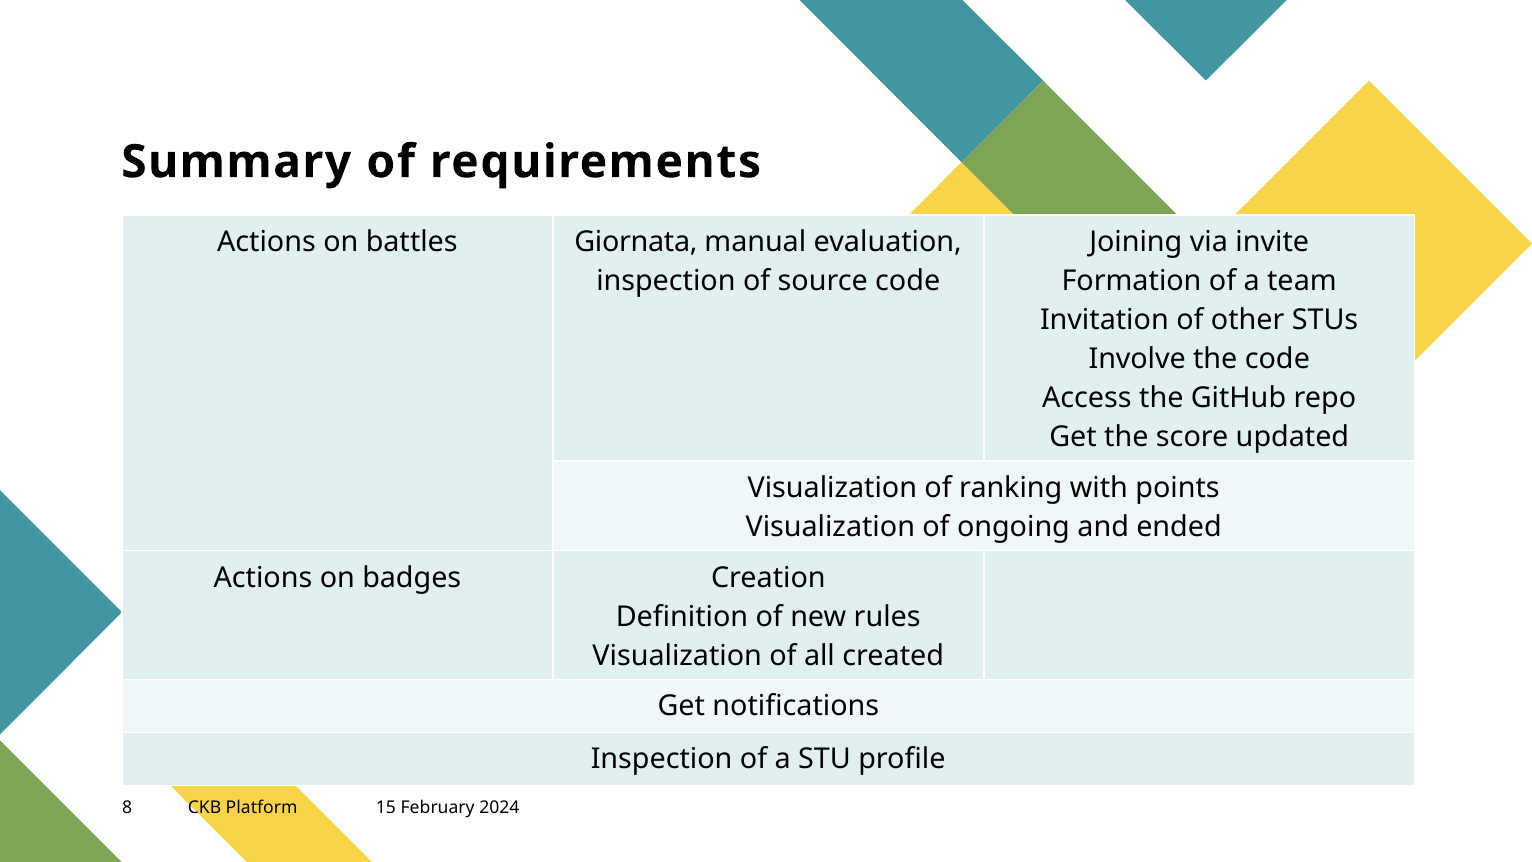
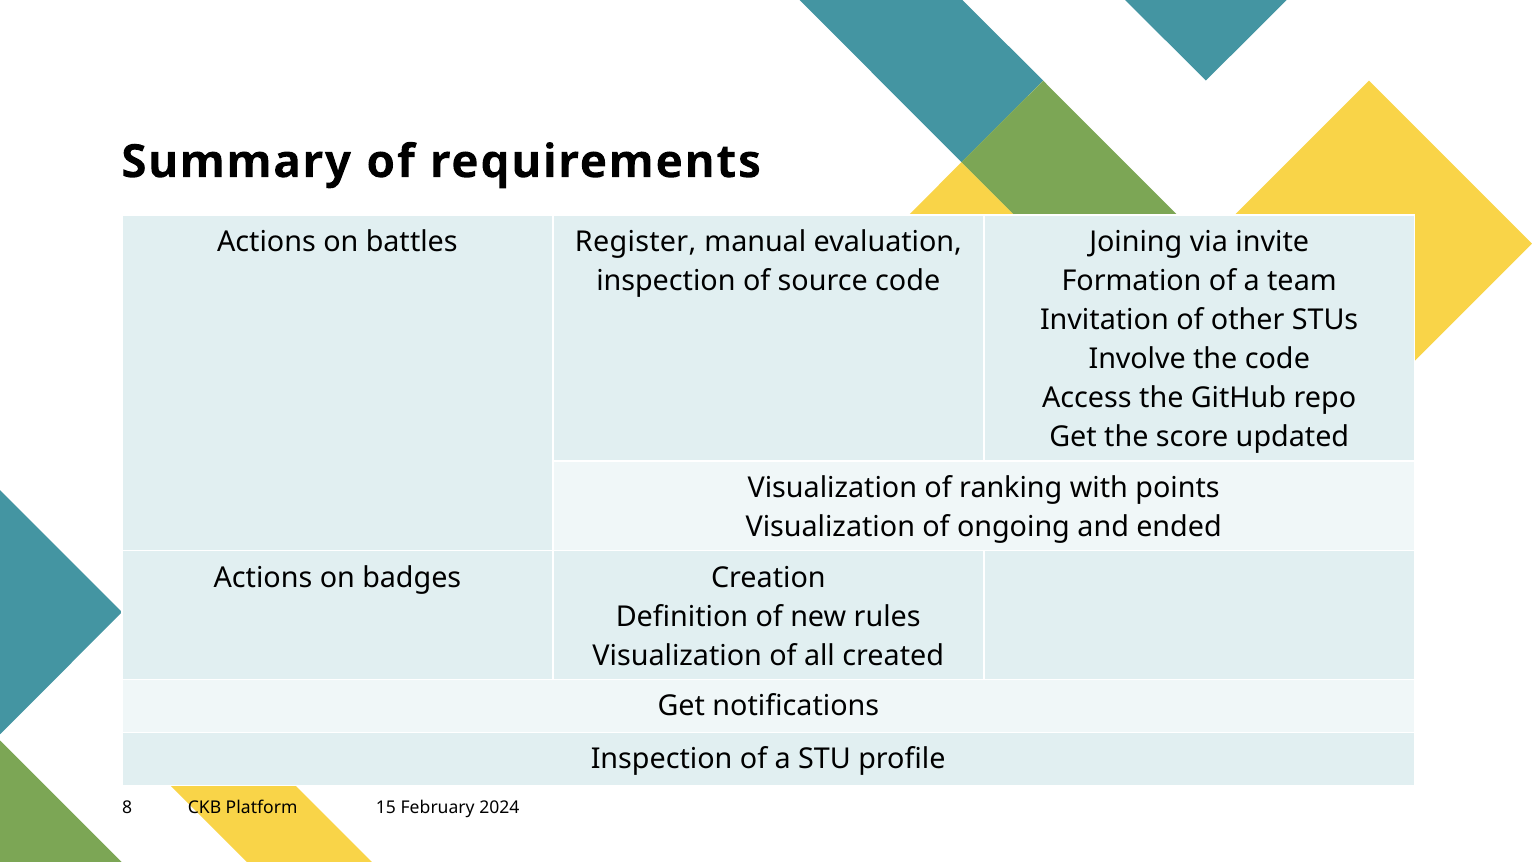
Giornata: Giornata -> Register (636, 242)
